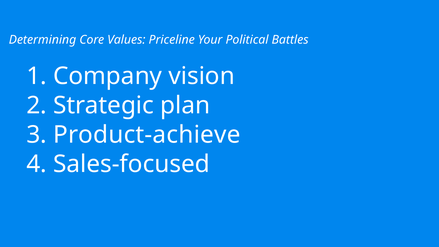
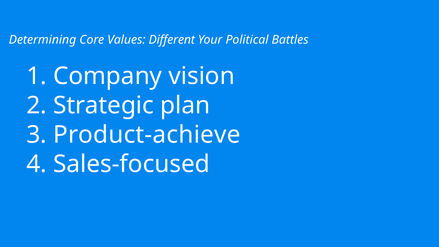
Priceline: Priceline -> Different (172, 40)
